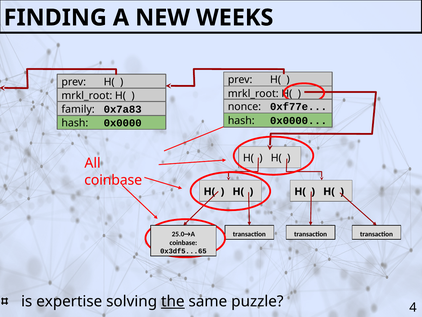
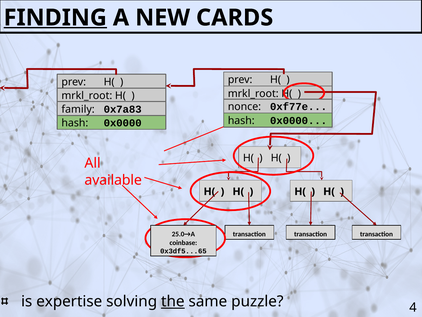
FINDING underline: none -> present (55, 18)
WEEKS: WEEKS -> CARDS (235, 18)
coinbase: coinbase -> available (113, 180)
